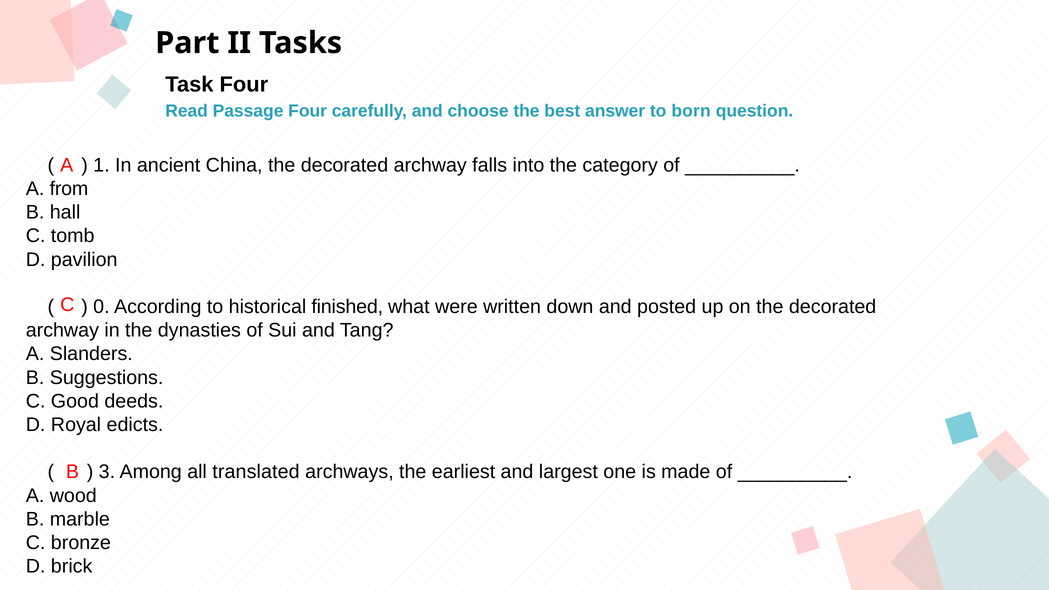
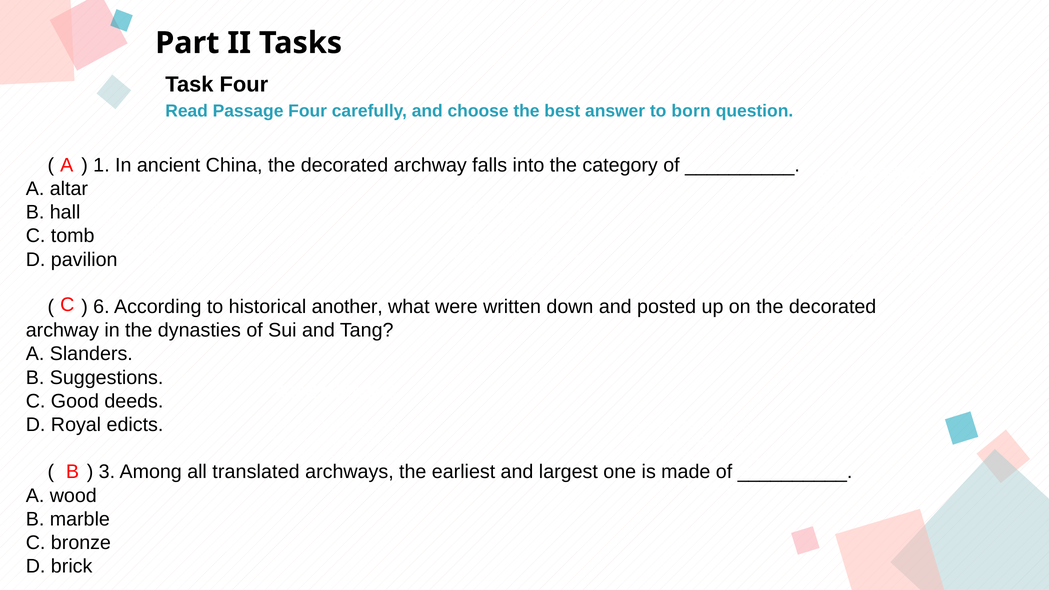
from: from -> altar (69, 189)
0: 0 -> 6 (101, 307)
finished: finished -> another (347, 307)
